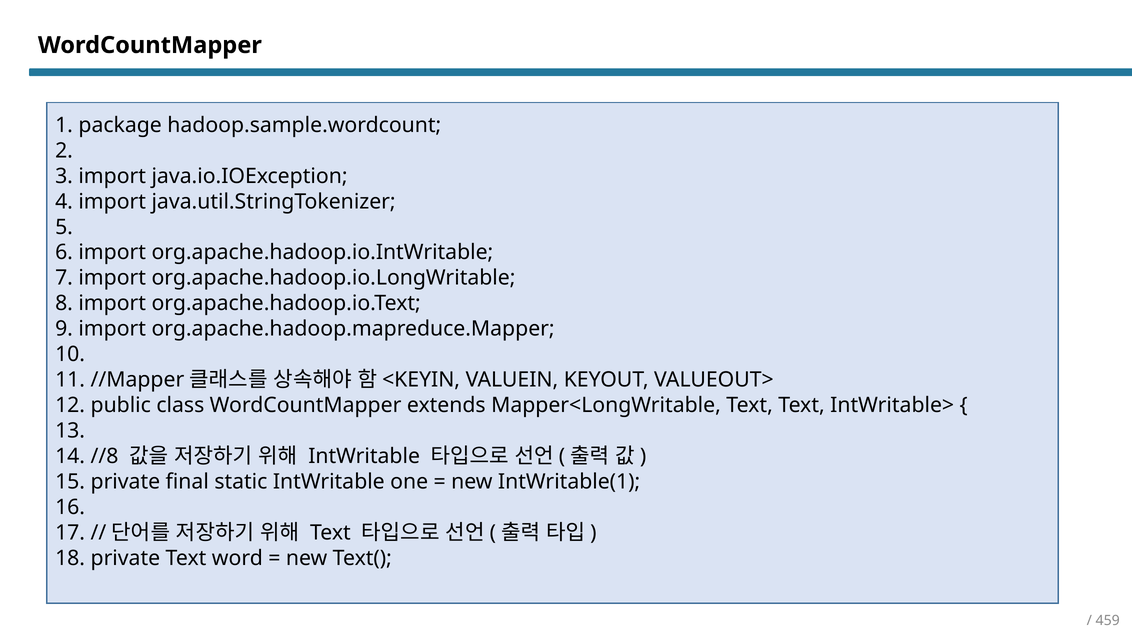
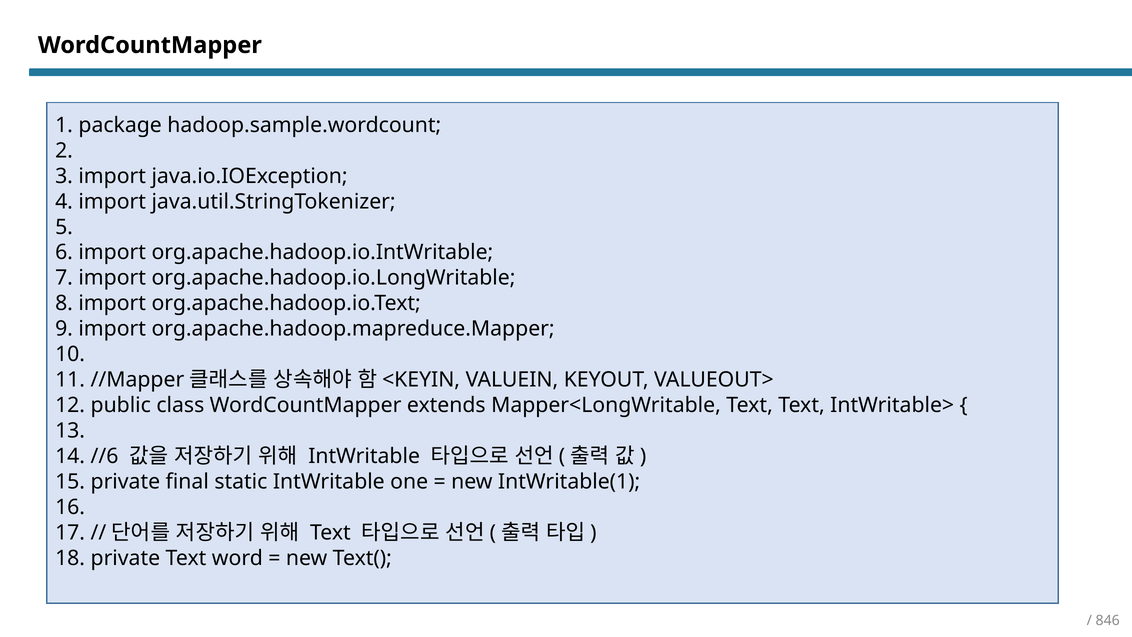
//8: //8 -> //6 (104, 456)
459: 459 -> 846 (1108, 620)
